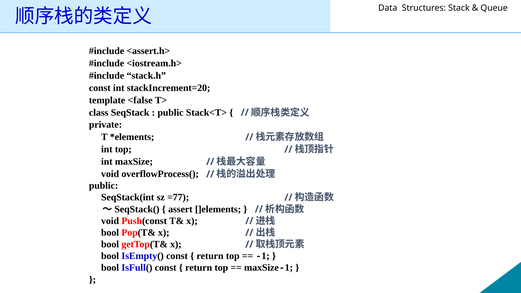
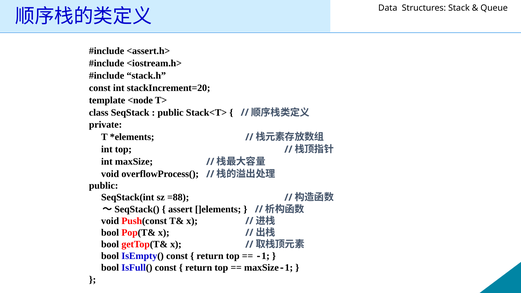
<false: <false -> <node (140, 100)
=77: =77 -> =88 (178, 197)
